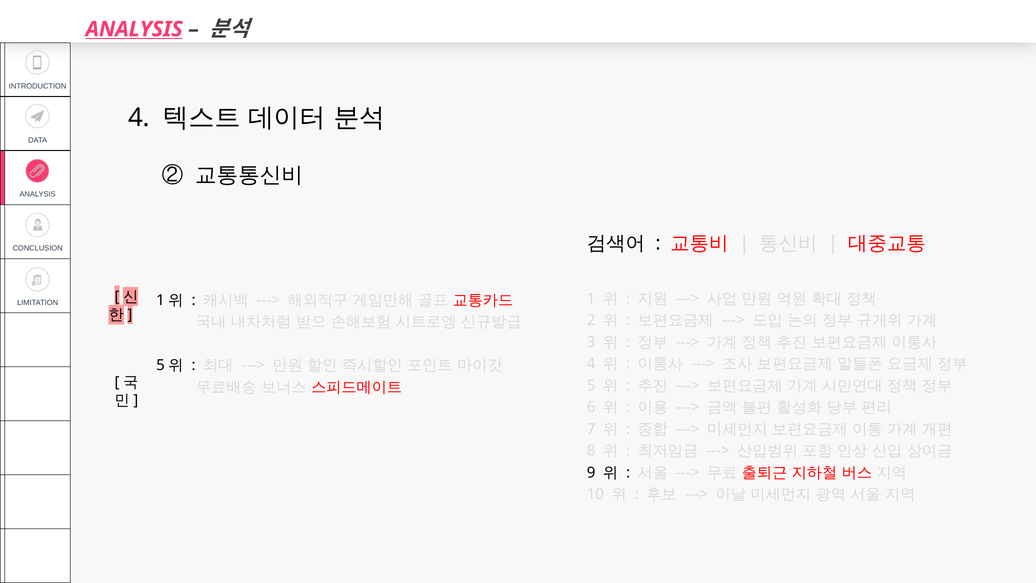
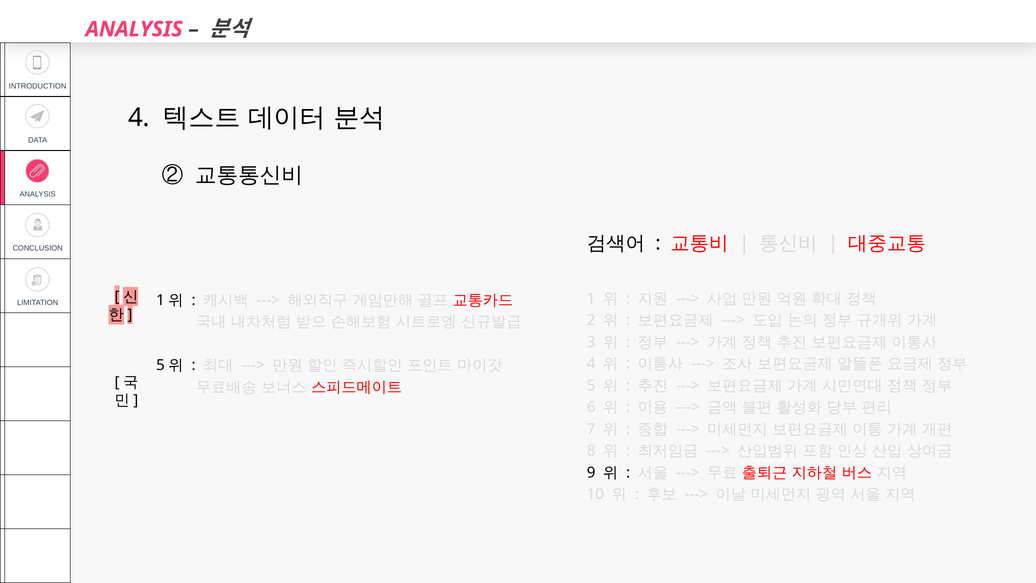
ANALYSIS underline: present -> none (134, 29)
